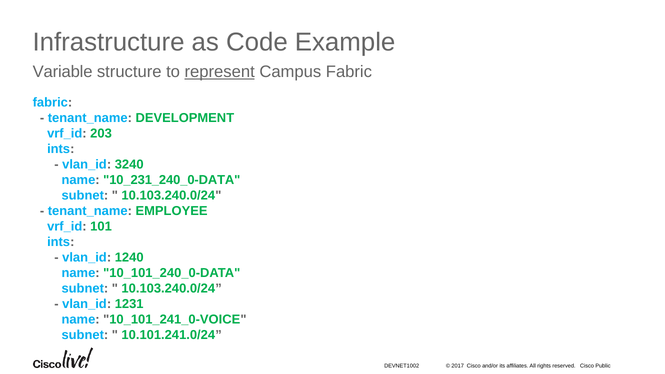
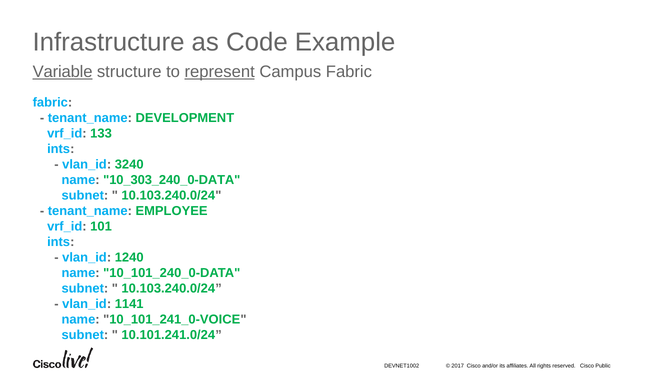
Variable underline: none -> present (63, 72)
203: 203 -> 133 (101, 133)
10_231_240_0-DATA: 10_231_240_0-DATA -> 10_303_240_0-DATA (172, 180)
1231: 1231 -> 1141 (129, 304)
